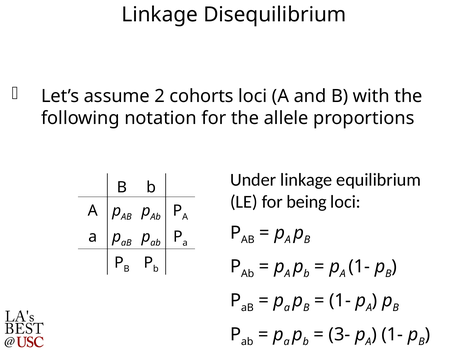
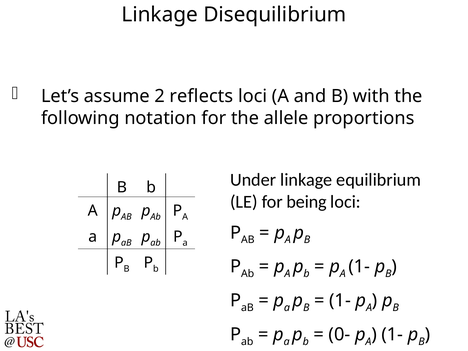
cohorts: cohorts -> reflects (202, 96)
3-: 3- -> 0- (339, 335)
